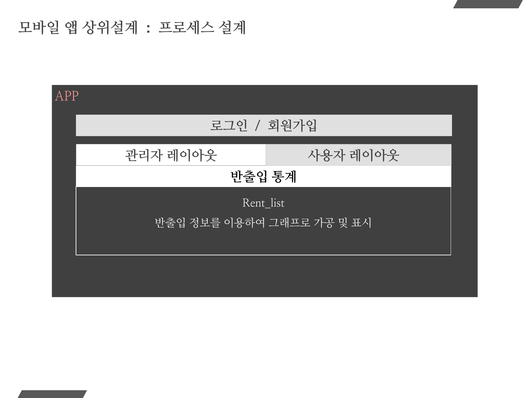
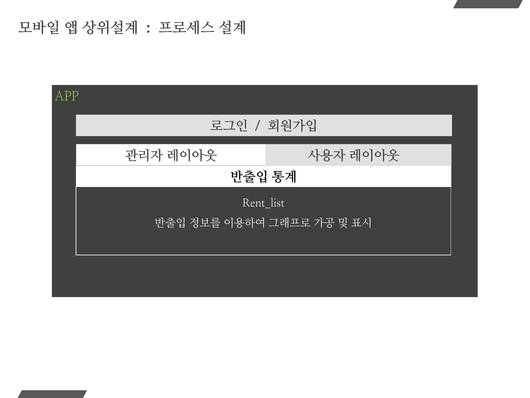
APP colour: pink -> light green (67, 96)
